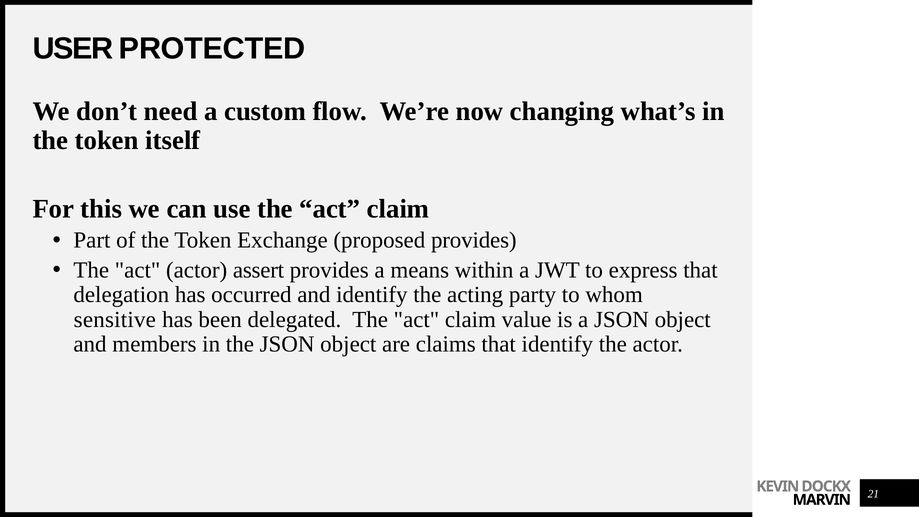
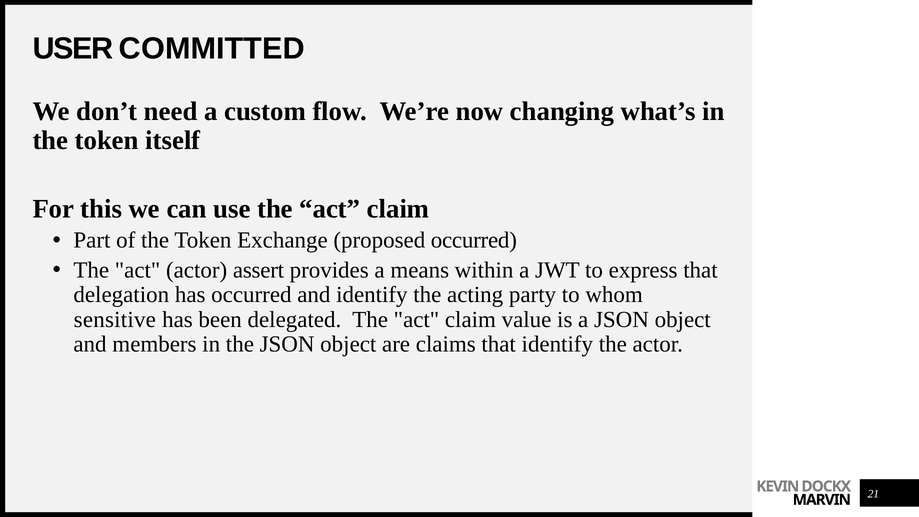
PROTECTED: PROTECTED -> COMMITTED (212, 49)
proposed provides: provides -> occurred (474, 240)
